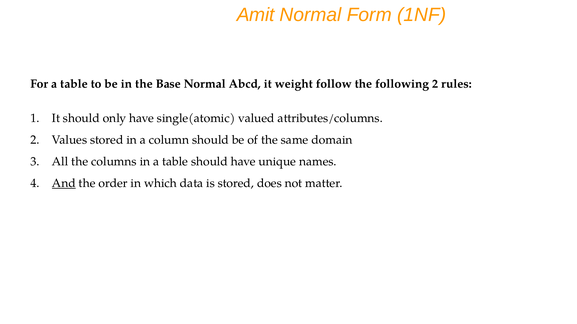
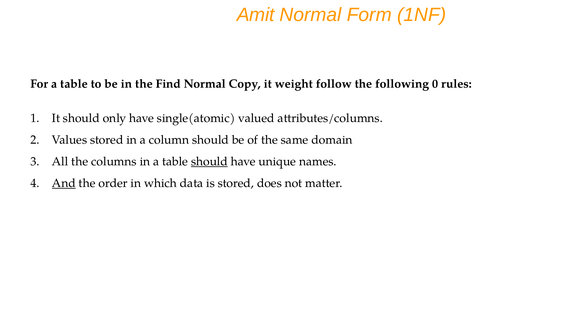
Base: Base -> Find (168, 84)
Abcd: Abcd -> Copy (245, 84)
following 2: 2 -> 0 (435, 84)
should underline: none -> present (209, 162)
